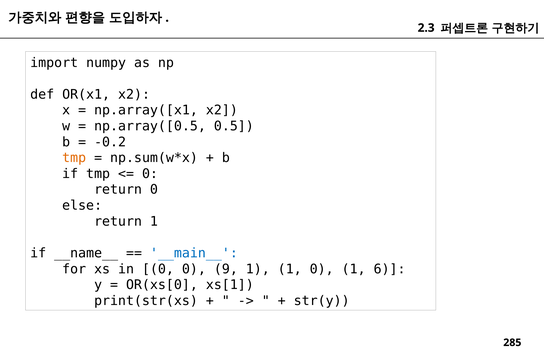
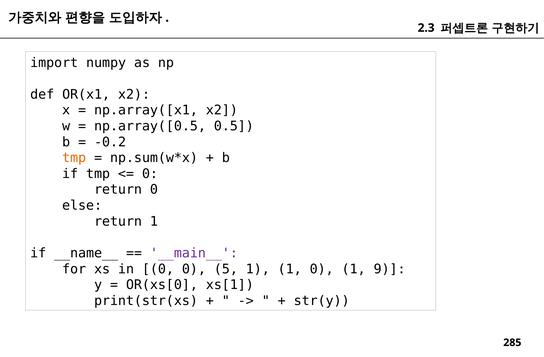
__main__ colour: blue -> purple (194, 253)
9: 9 -> 5 (226, 269)
6: 6 -> 9 (390, 269)
